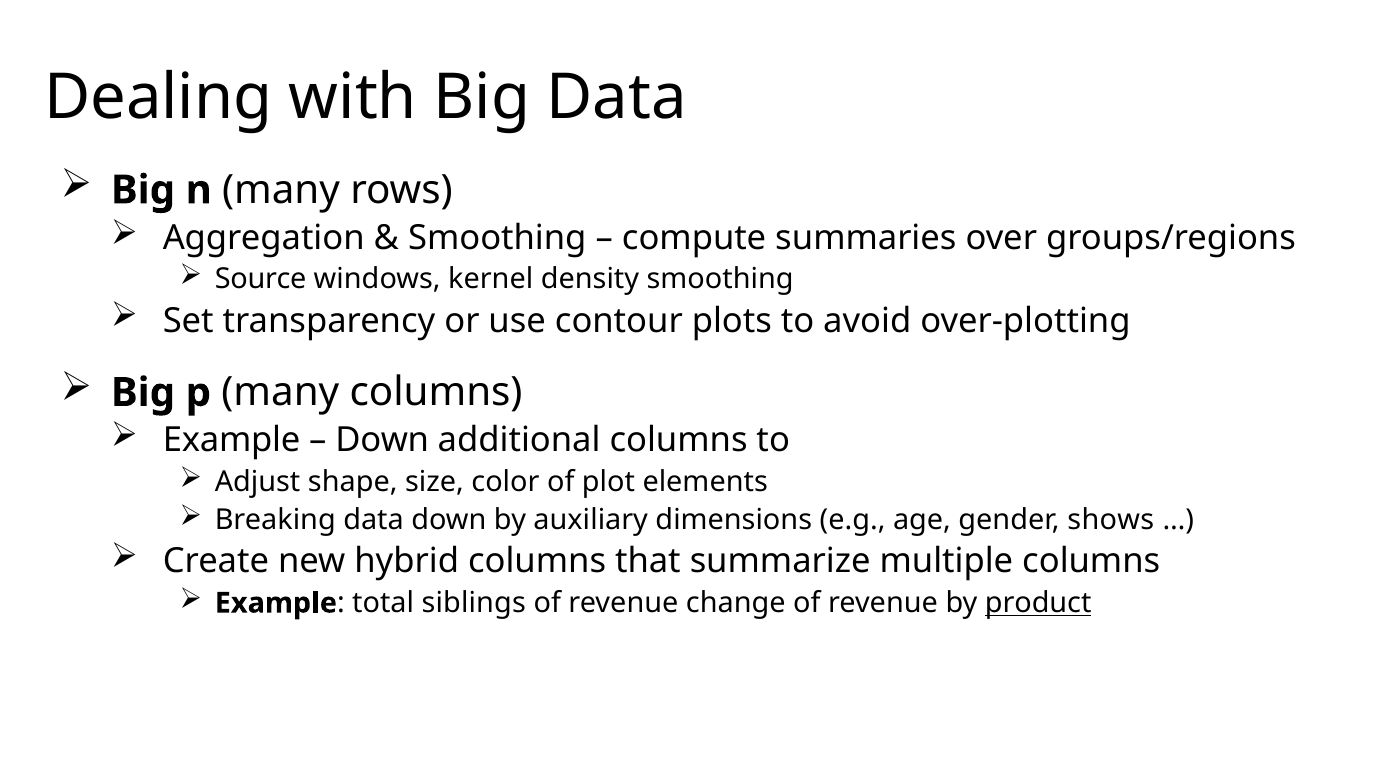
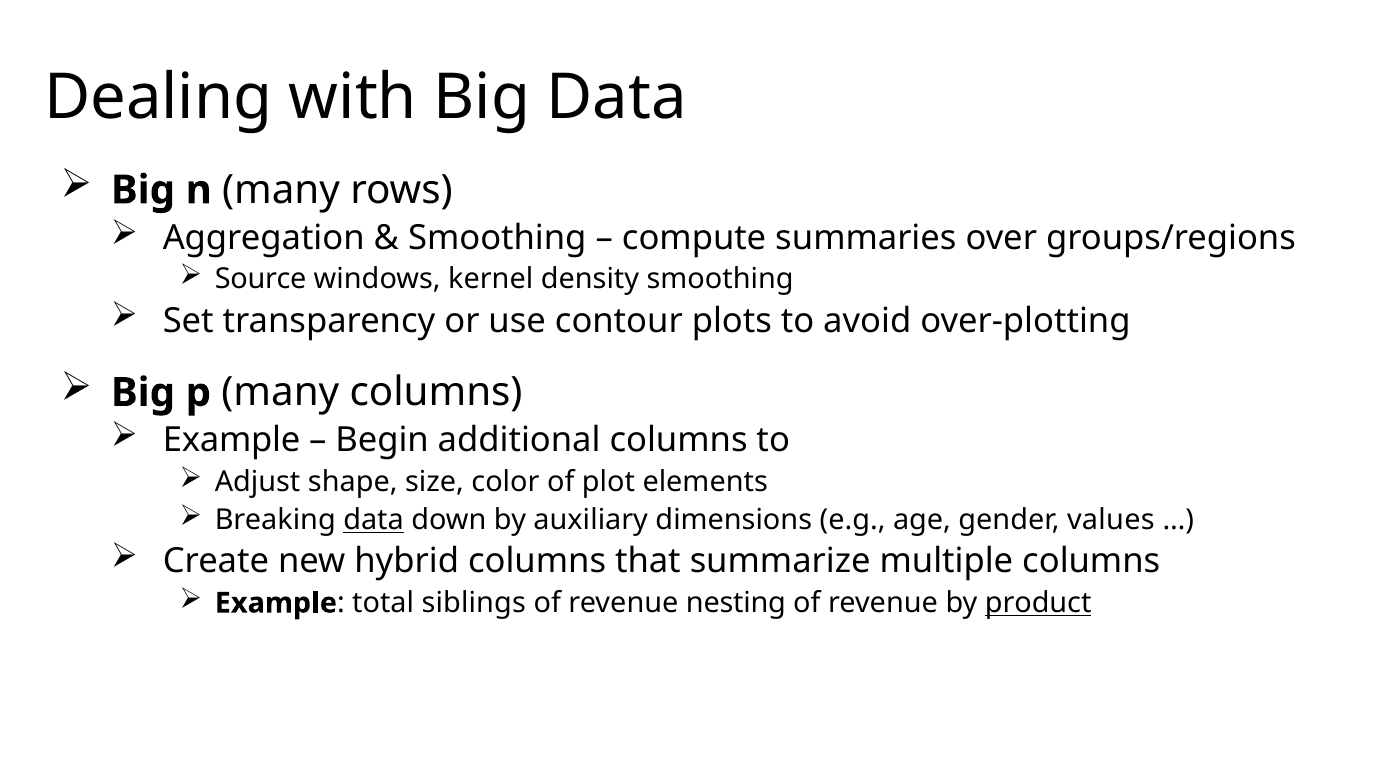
Down: Down -> Begin (382, 440)
data underline: none -> present (374, 520)
shows: shows -> values (1111, 520)
change: change -> nesting (736, 603)
